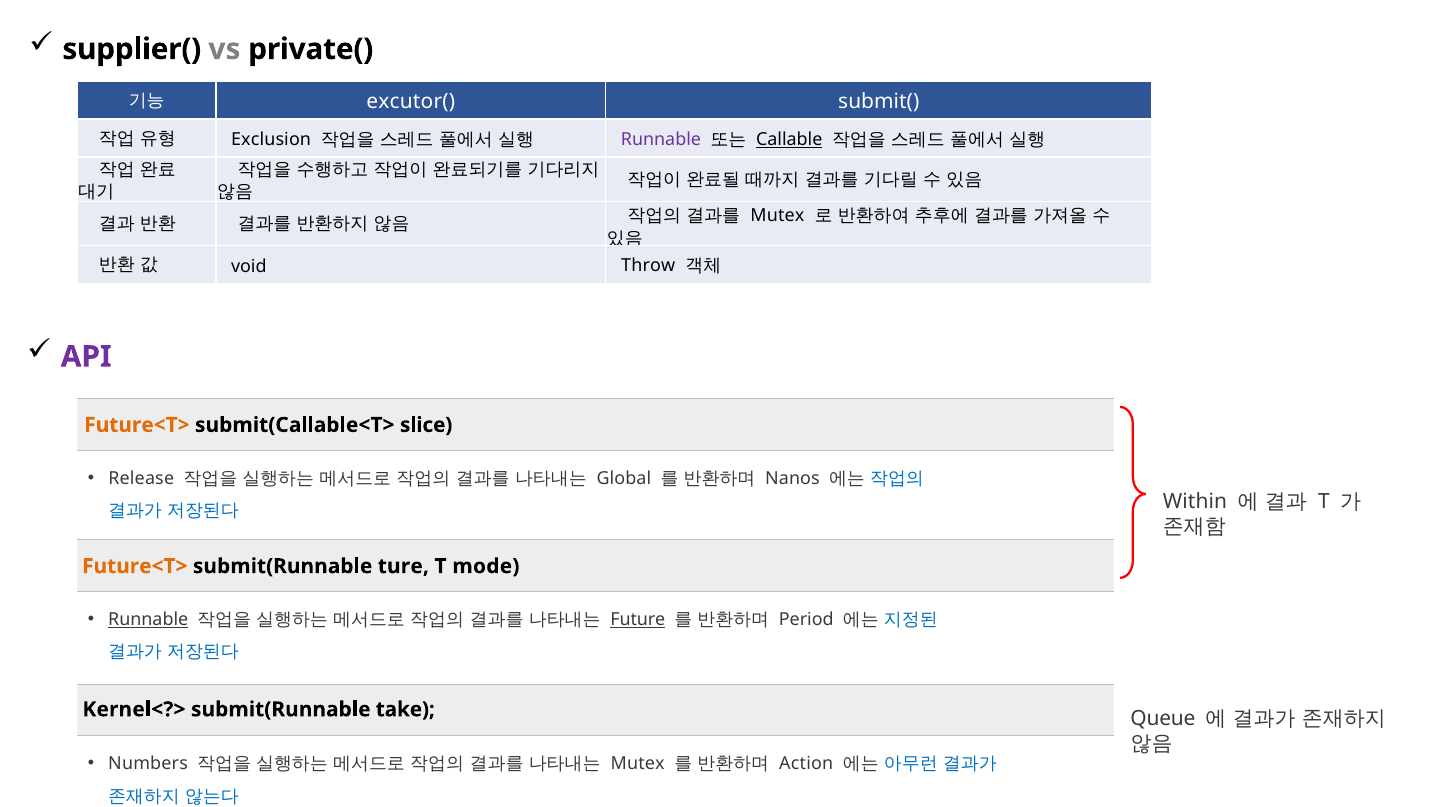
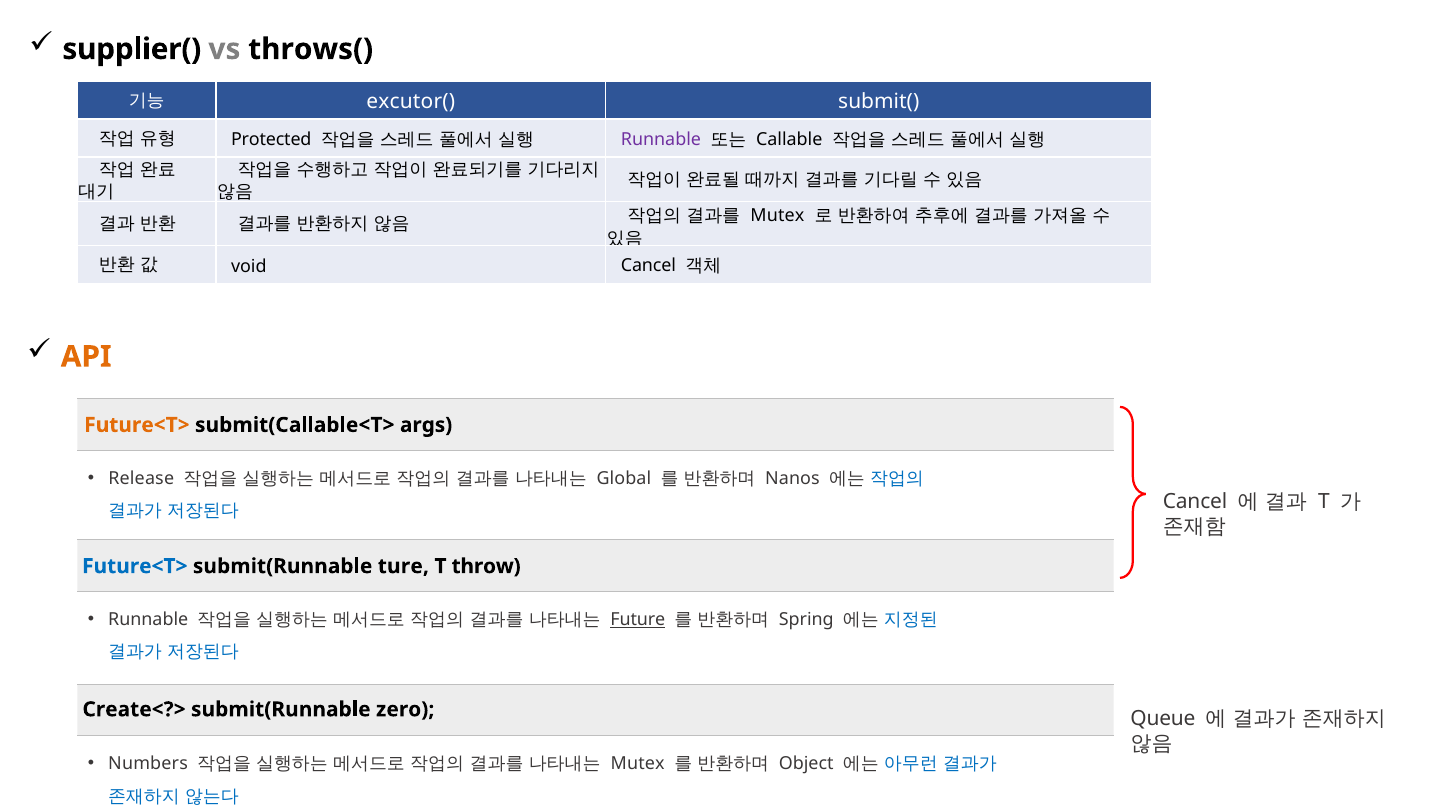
private(: private( -> throws( (311, 49)
Exclusion: Exclusion -> Protected (271, 140)
Callable underline: present -> none (789, 140)
void Throw: Throw -> Cancel (648, 266)
API colour: purple -> orange (86, 357)
slice: slice -> args (426, 425)
Within: Within -> Cancel (1195, 502)
Future<T> colour: orange -> blue (135, 566)
mode: mode -> throw (486, 566)
Runnable underline: present -> none (148, 620)
Period: Period -> Spring (806, 620)
Kernel<?>: Kernel<?> -> Create<?> (134, 710)
take: take -> zero (405, 710)
Action: Action -> Object (806, 764)
